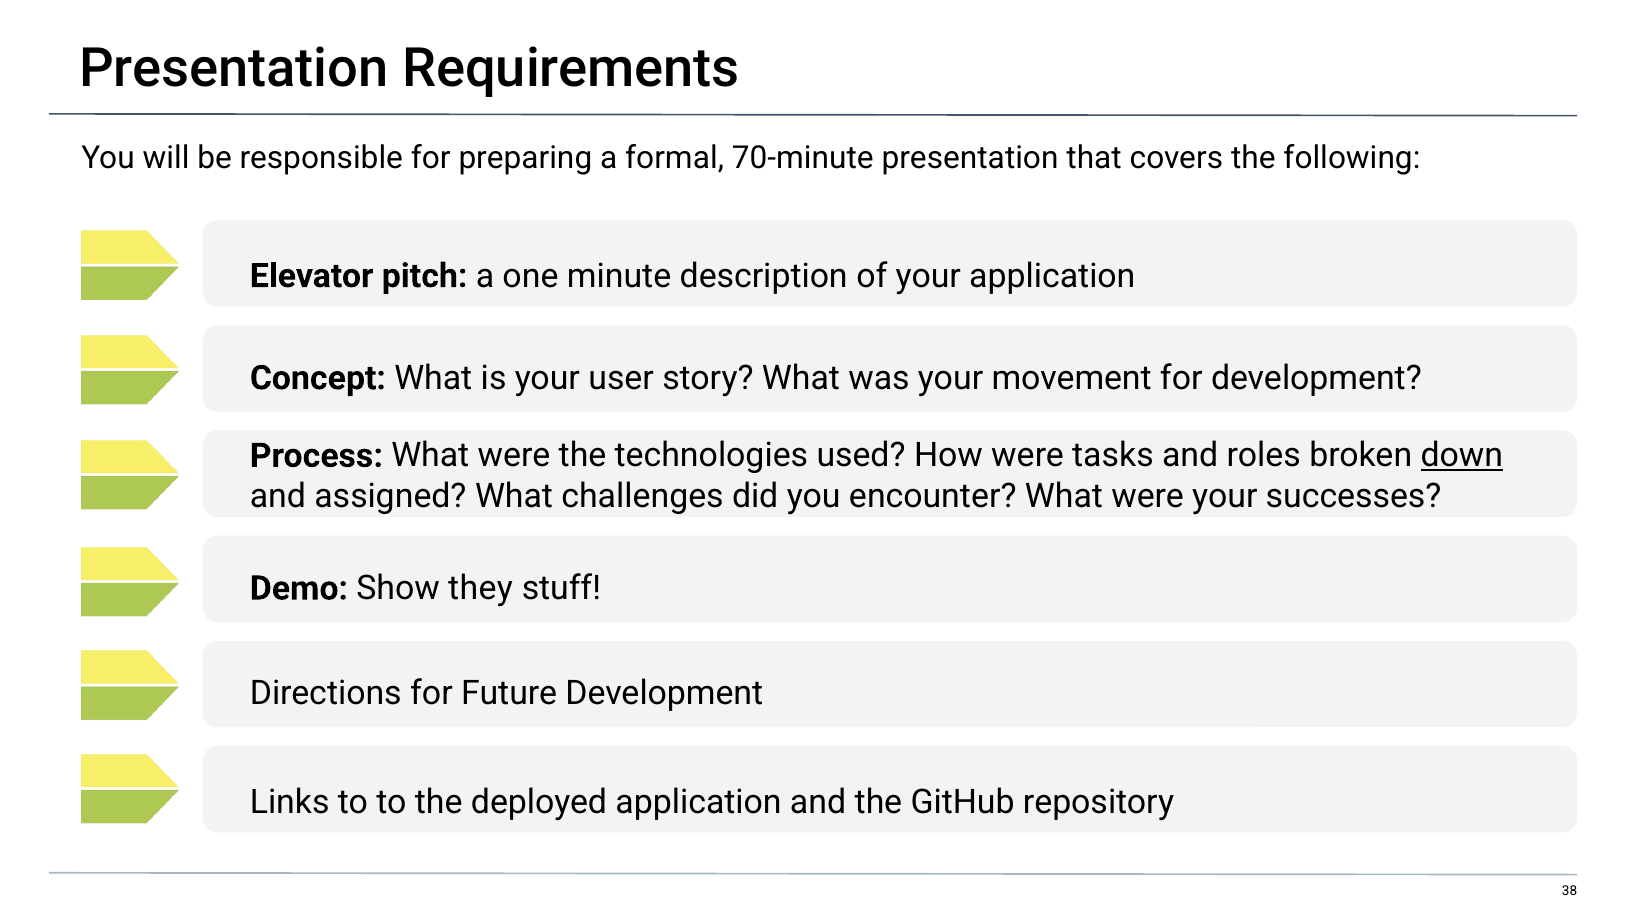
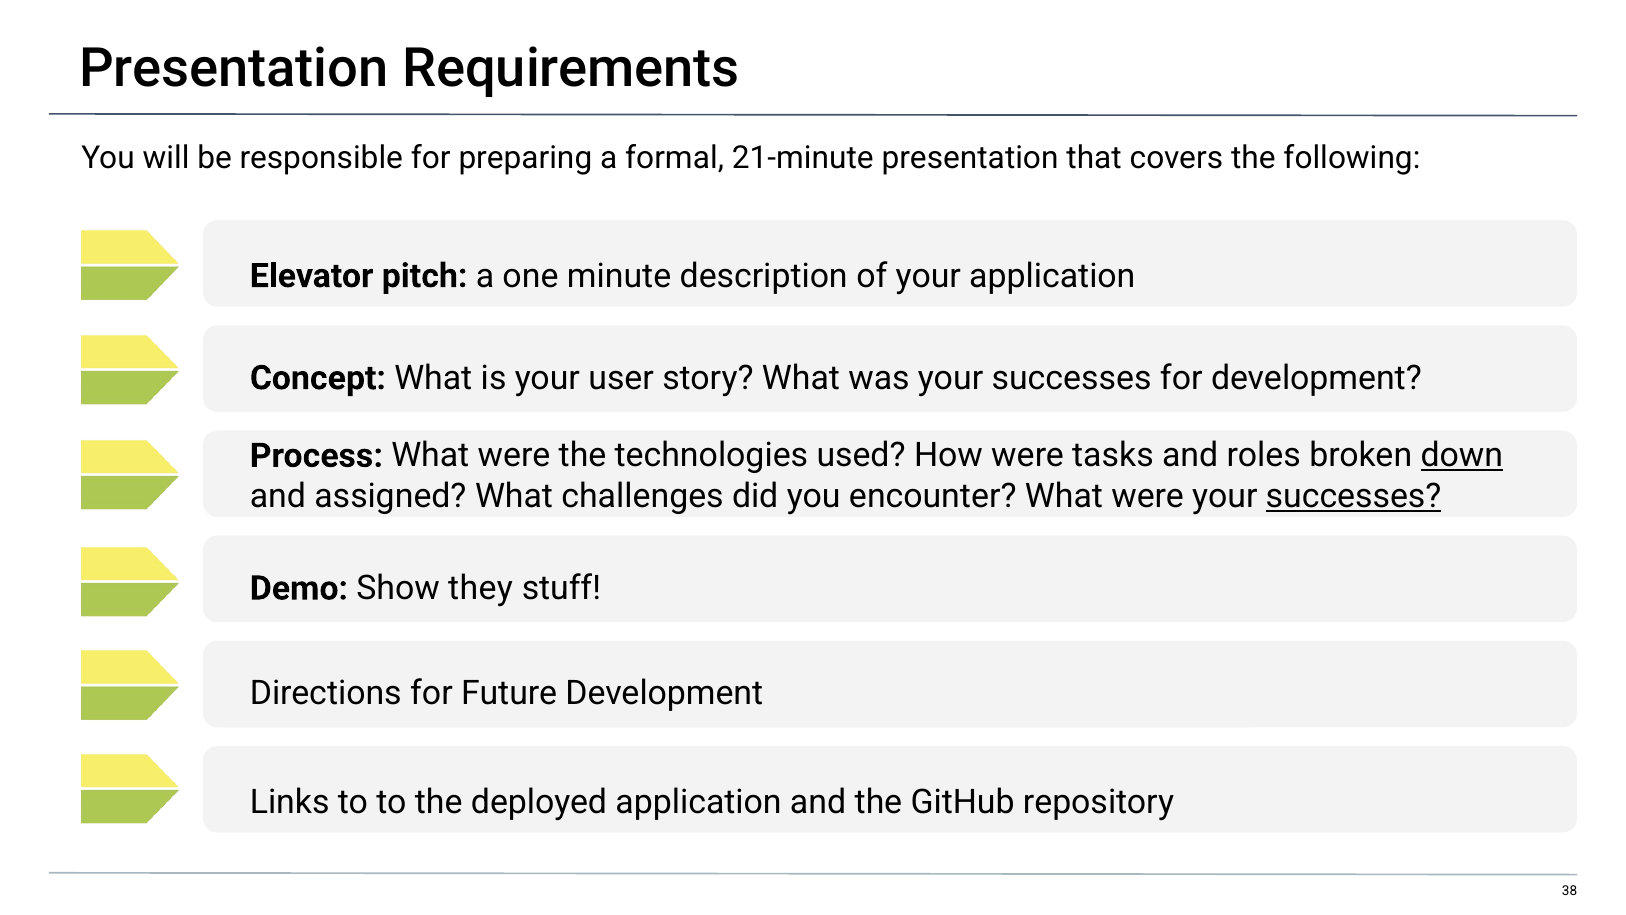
70-minute: 70-minute -> 21-minute (803, 158)
was your movement: movement -> successes (1072, 378)
successes underline: none -> present (1354, 496)
